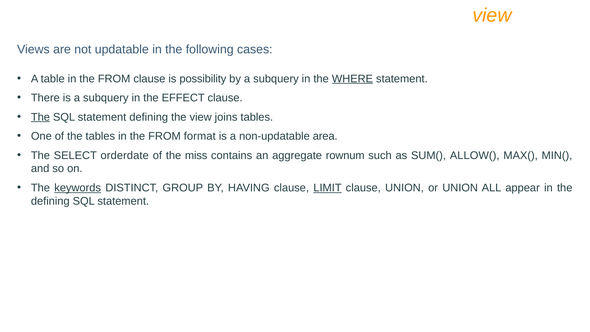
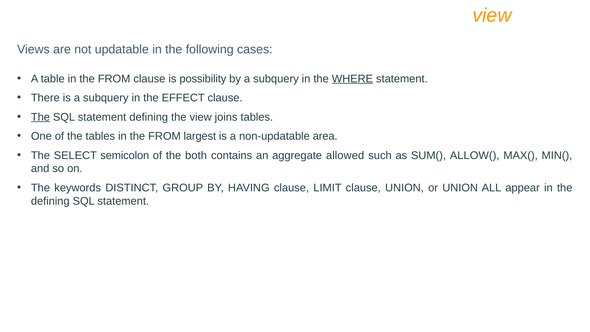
format: format -> largest (200, 136)
orderdate: orderdate -> semicolon (125, 155)
miss: miss -> both (196, 155)
rownum: rownum -> allowed (345, 155)
keywords underline: present -> none (78, 188)
LIMIT underline: present -> none (327, 188)
